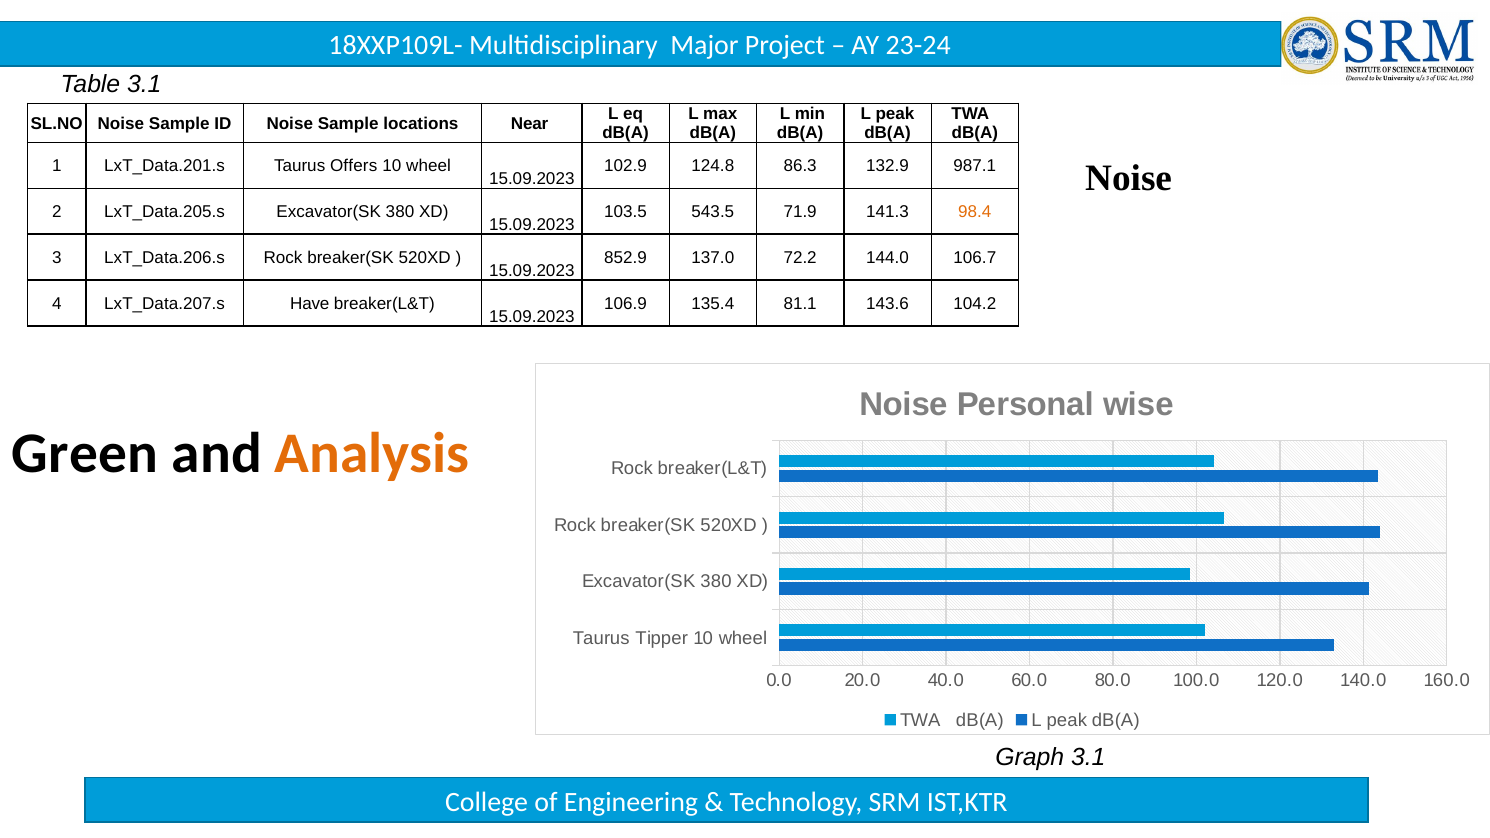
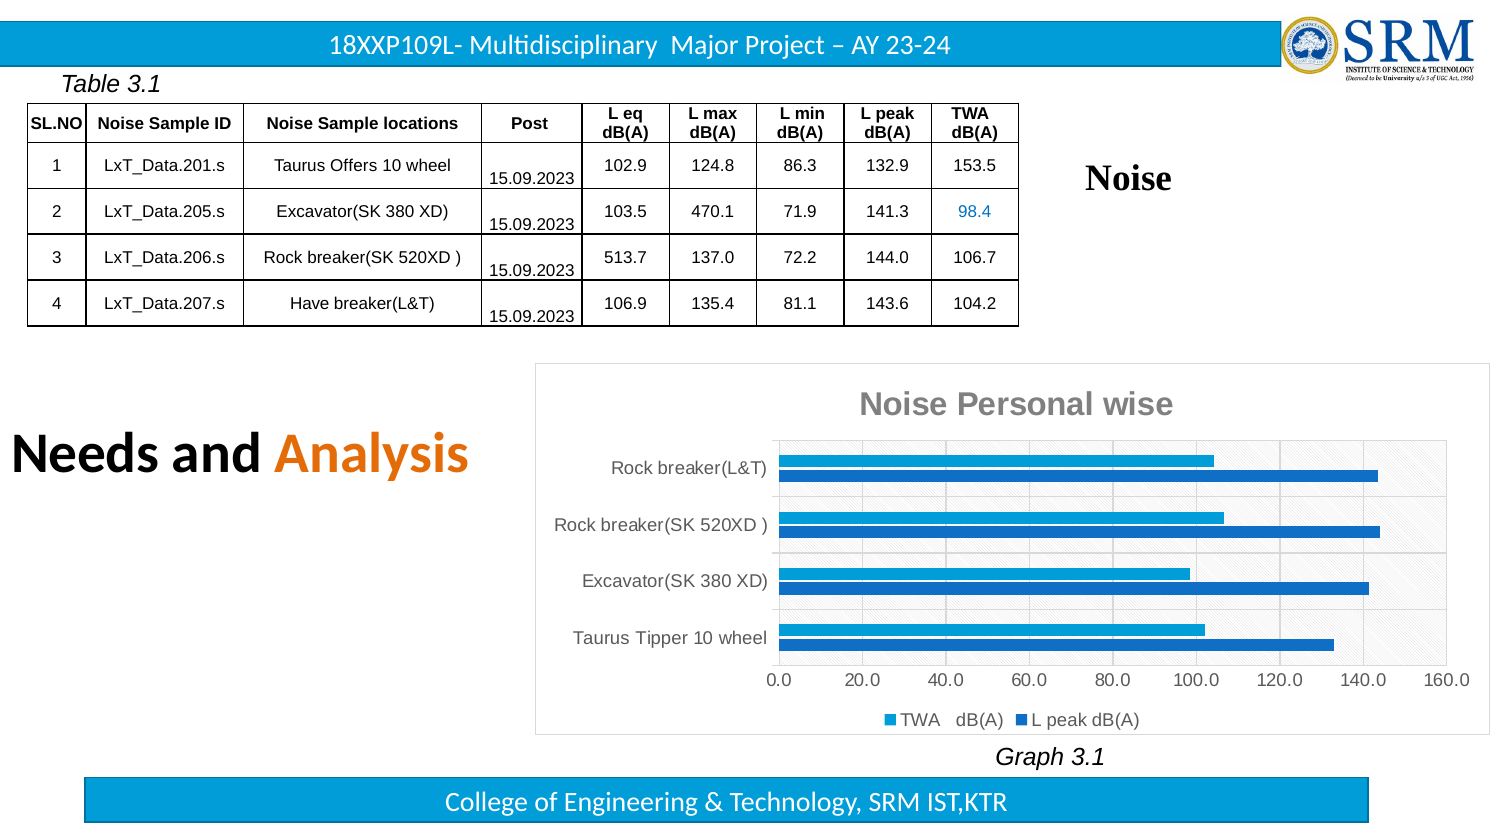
Near: Near -> Post (530, 124)
987.1: 987.1 -> 153.5 (975, 166)
543.5: 543.5 -> 470.1 (713, 212)
98.4 colour: orange -> blue (975, 212)
852.9: 852.9 -> 513.7 (626, 258)
Green: Green -> Needs (85, 453)
